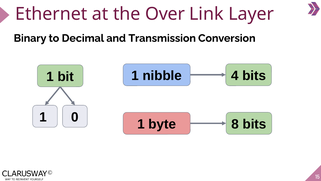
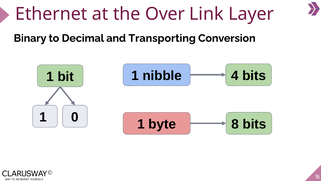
Transmission: Transmission -> Transporting (162, 38)
